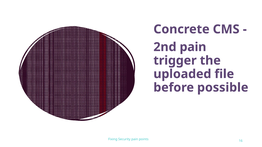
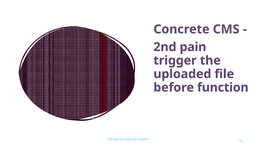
possible: possible -> function (223, 88)
